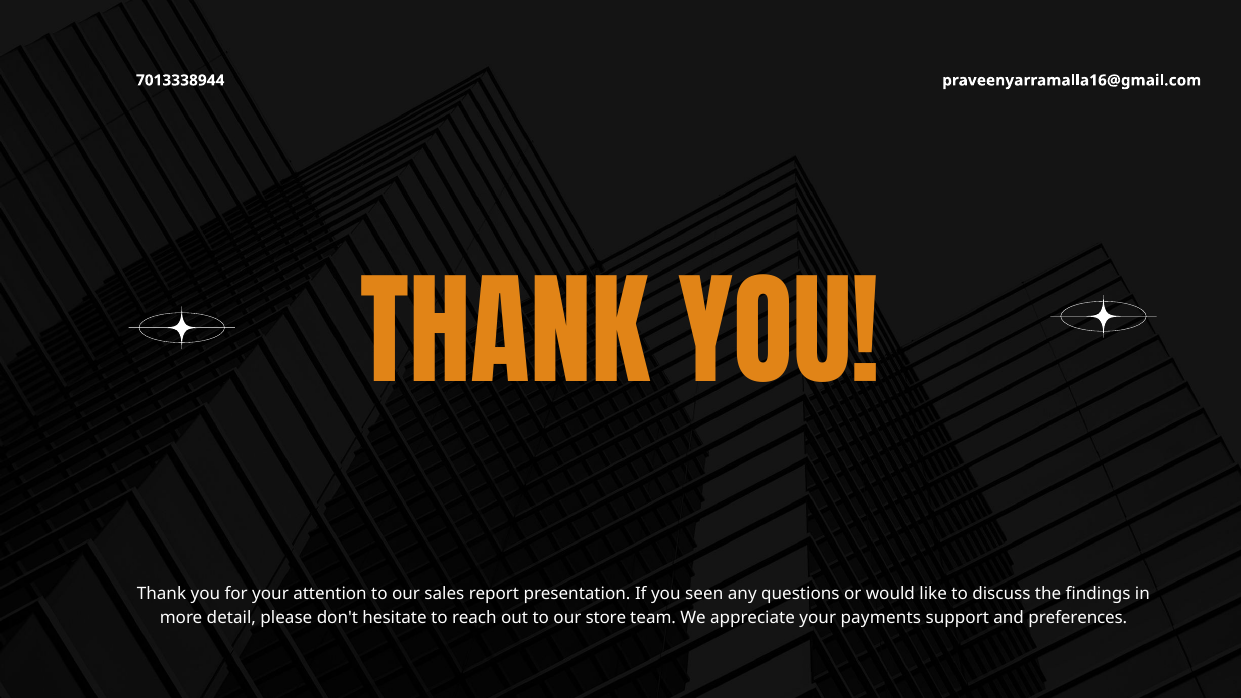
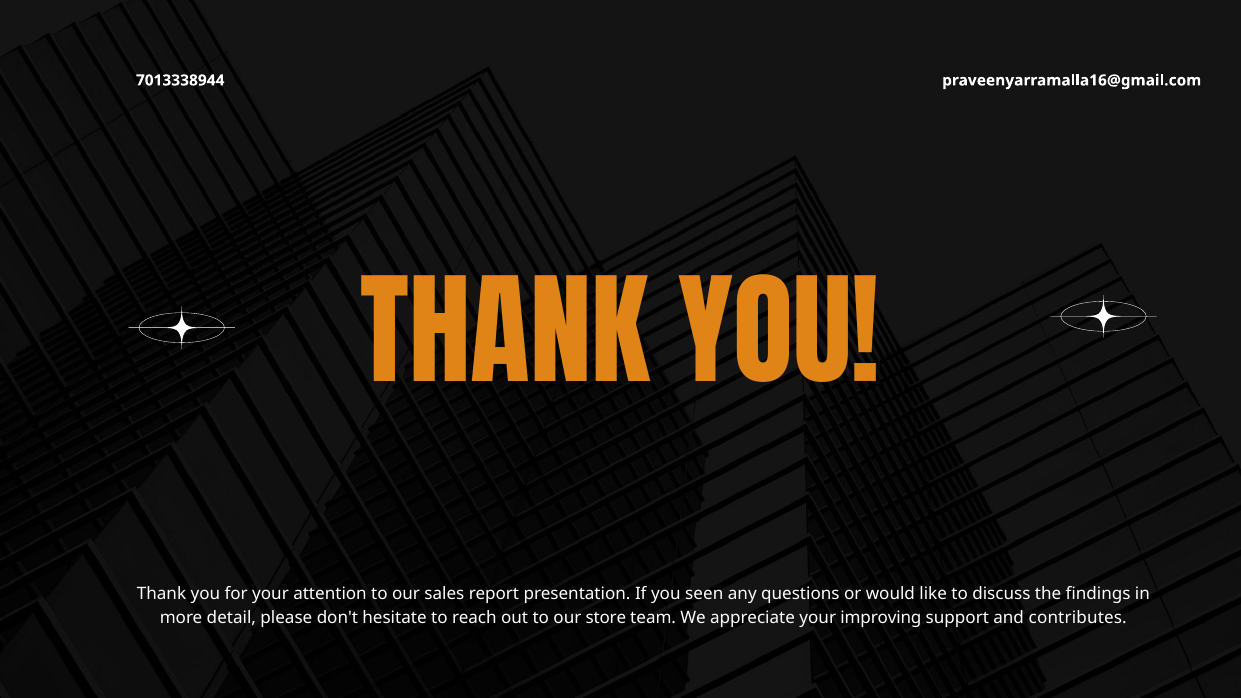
payments: payments -> improving (881, 618)
preferences: preferences -> contributes (1078, 618)
